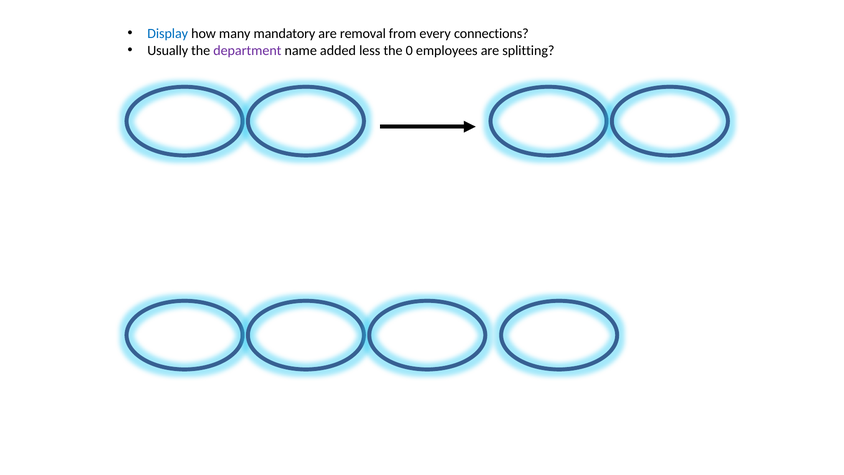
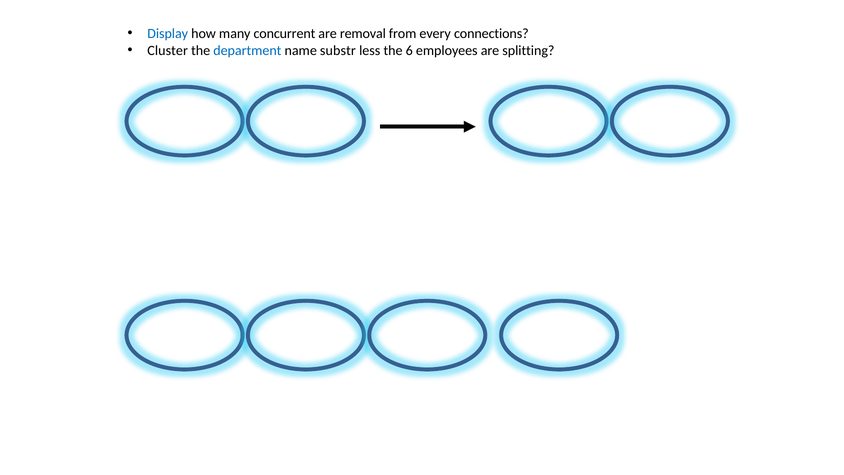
mandatory: mandatory -> concurrent (284, 34)
Usually: Usually -> Cluster (168, 51)
department colour: purple -> blue (247, 51)
added: added -> substr (338, 51)
0: 0 -> 6 (409, 51)
